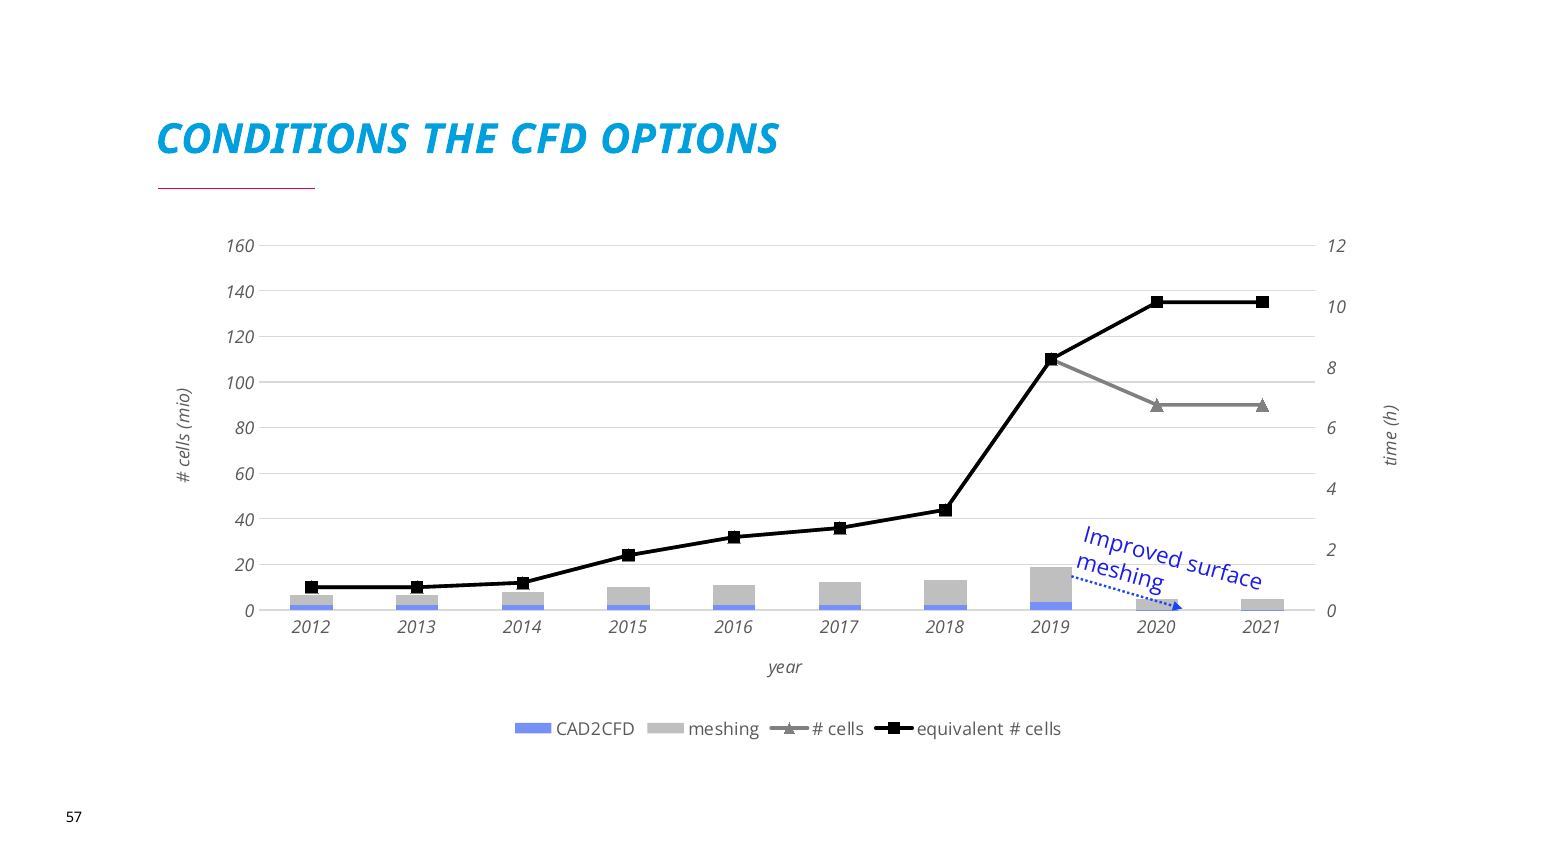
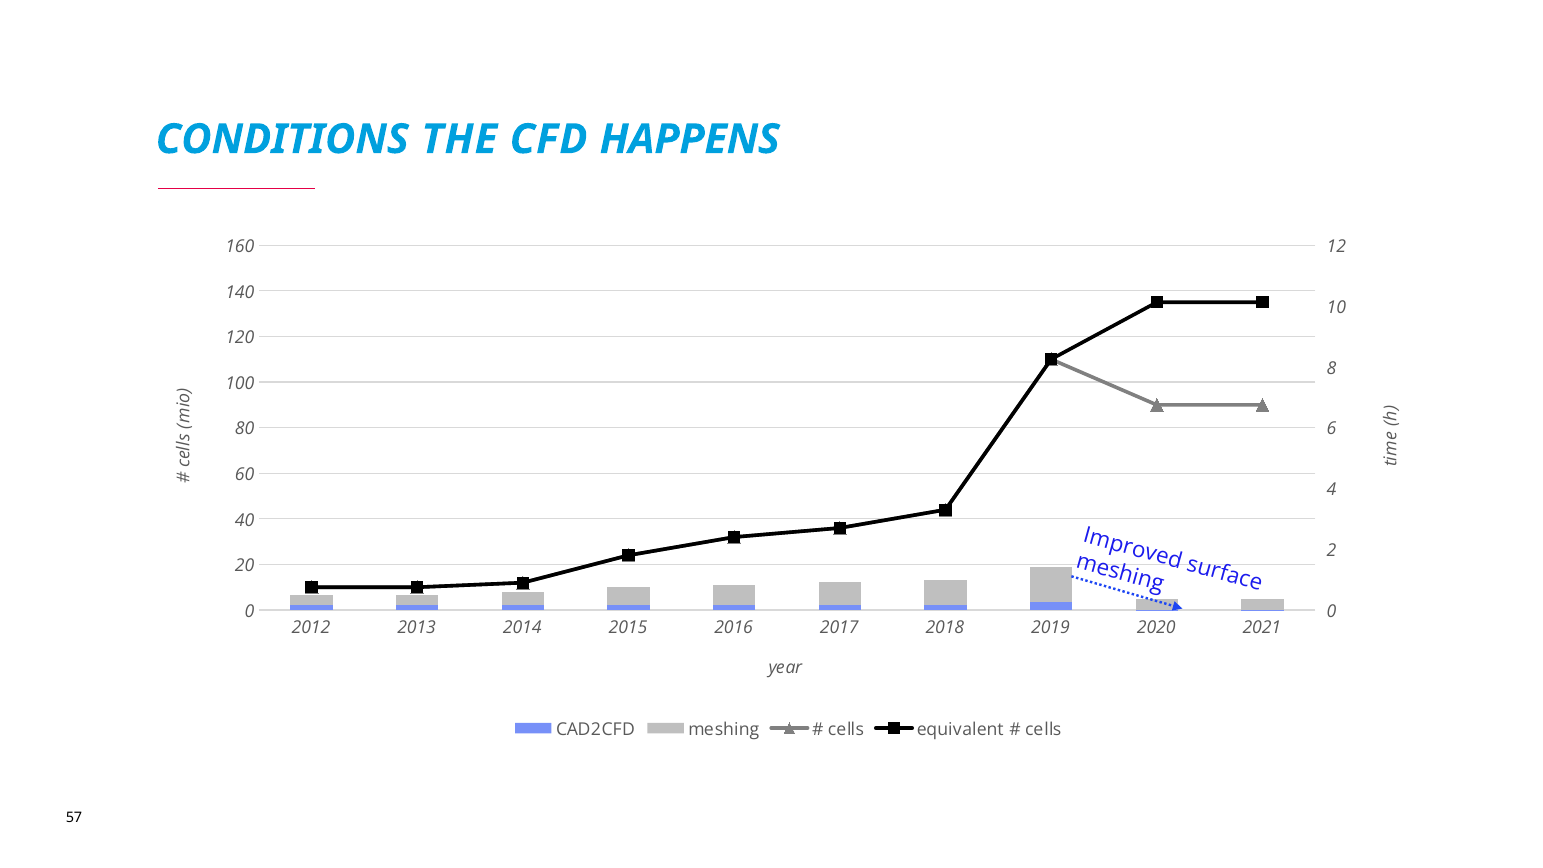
OPTIONS: OPTIONS -> HAPPENS (690, 139)
